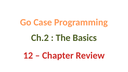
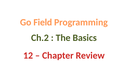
Case: Case -> Field (43, 22)
